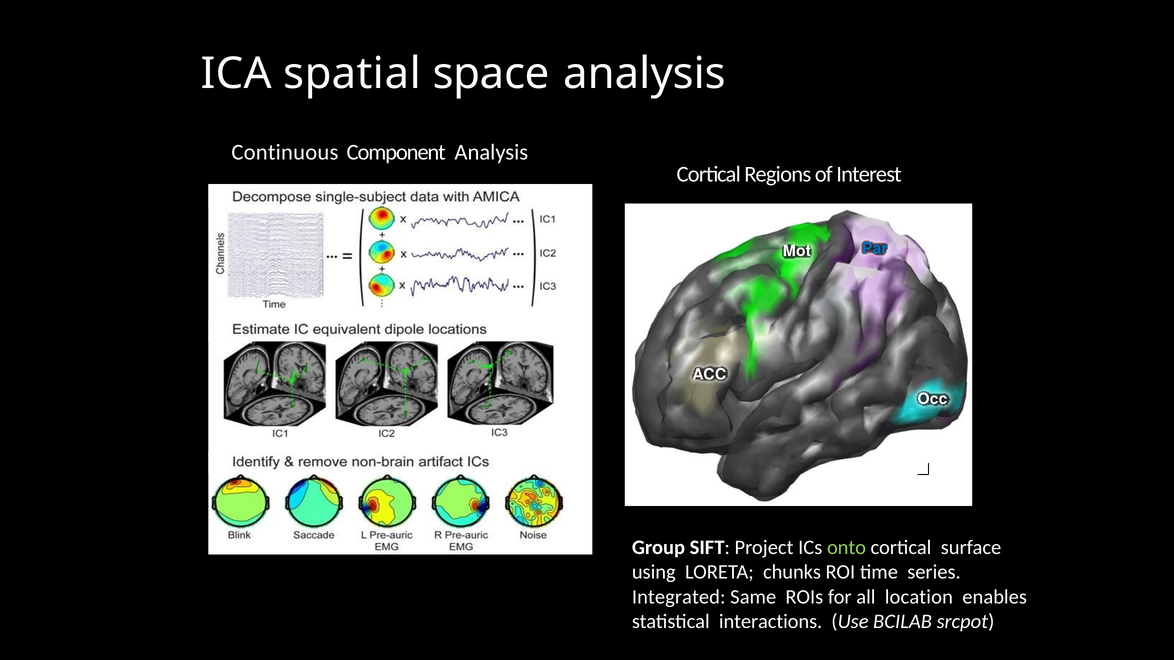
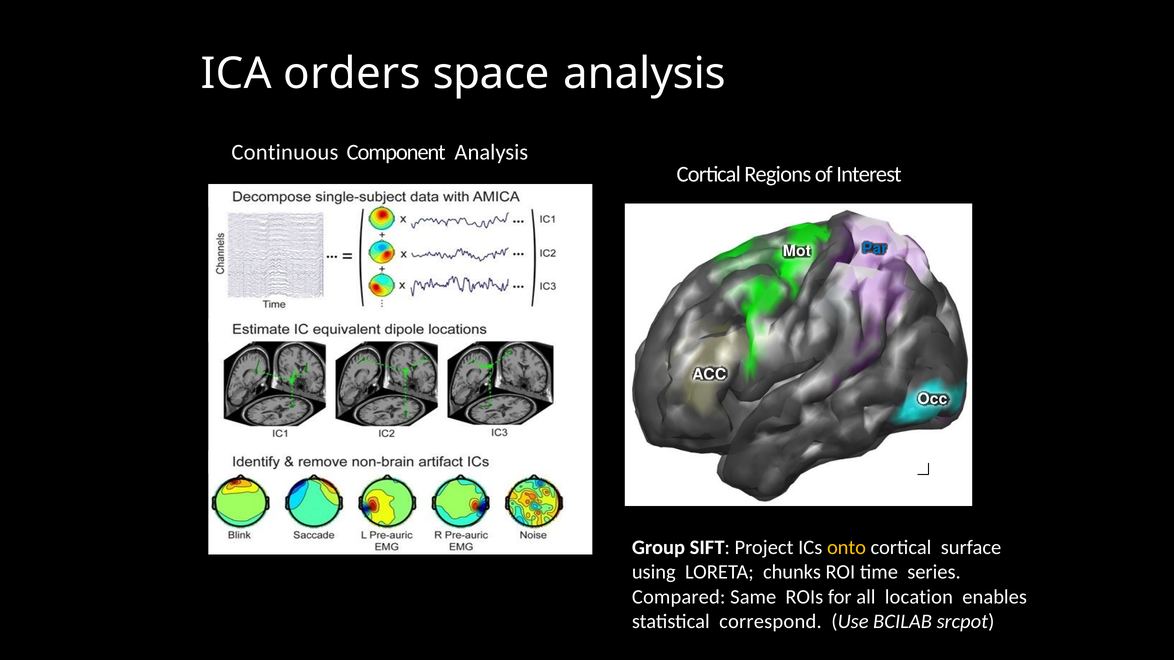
spatial: spatial -> orders (352, 74)
onto colour: light green -> yellow (847, 548)
Integrated: Integrated -> Compared (679, 597)
interactions: interactions -> correspond (770, 622)
